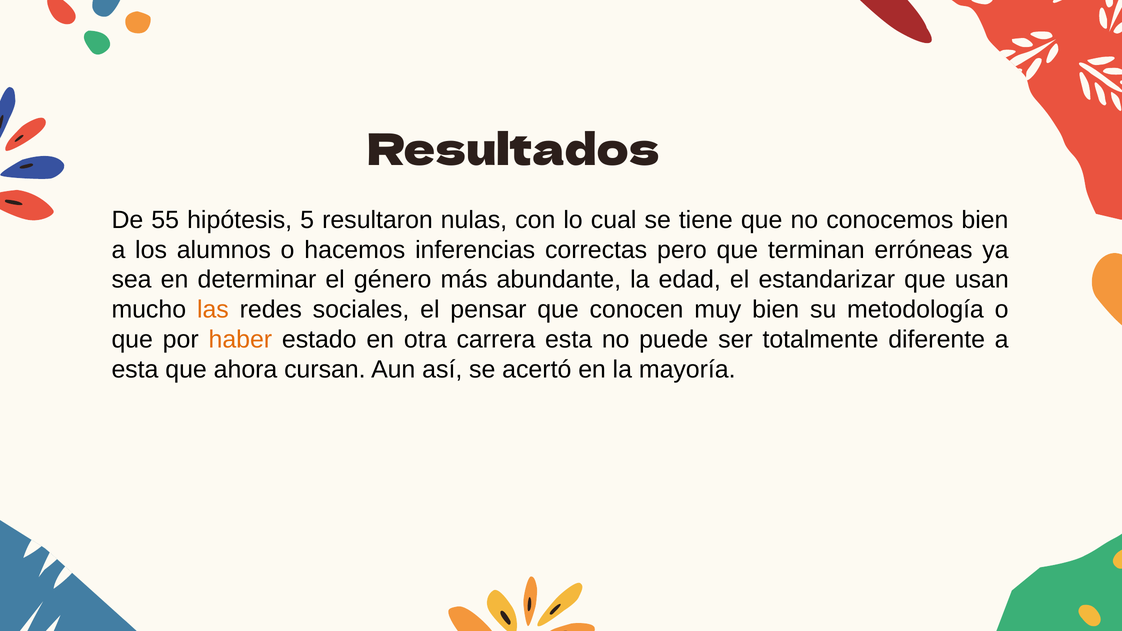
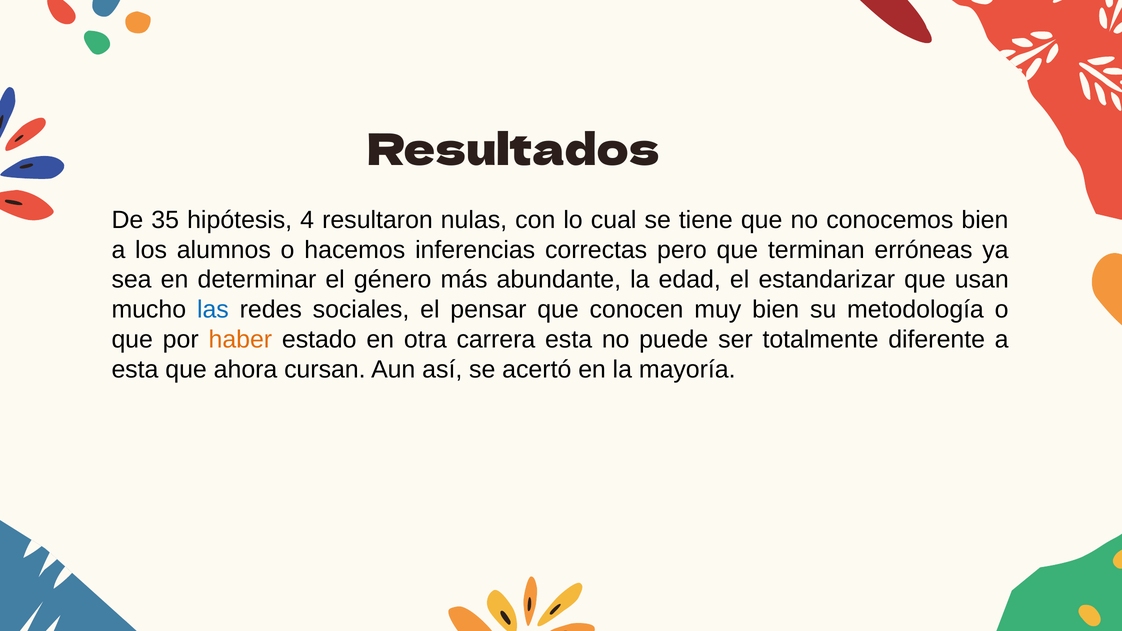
55: 55 -> 35 (165, 220)
5: 5 -> 4 (307, 220)
las colour: orange -> blue (213, 310)
